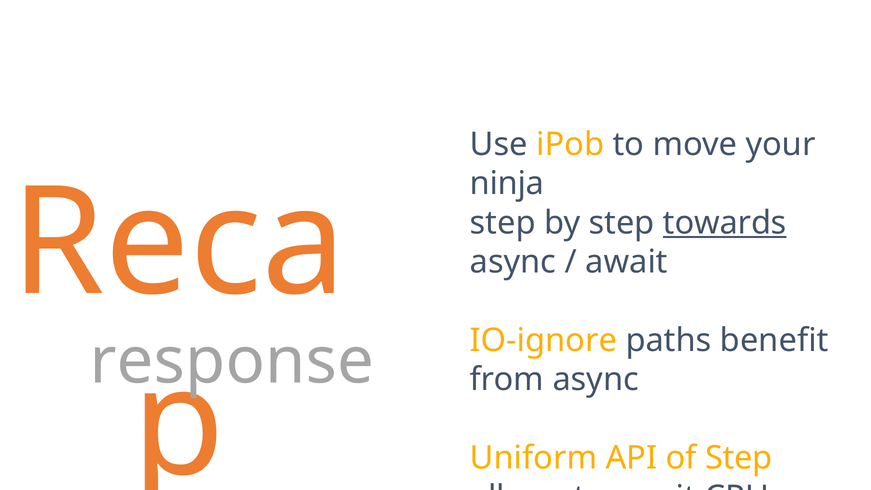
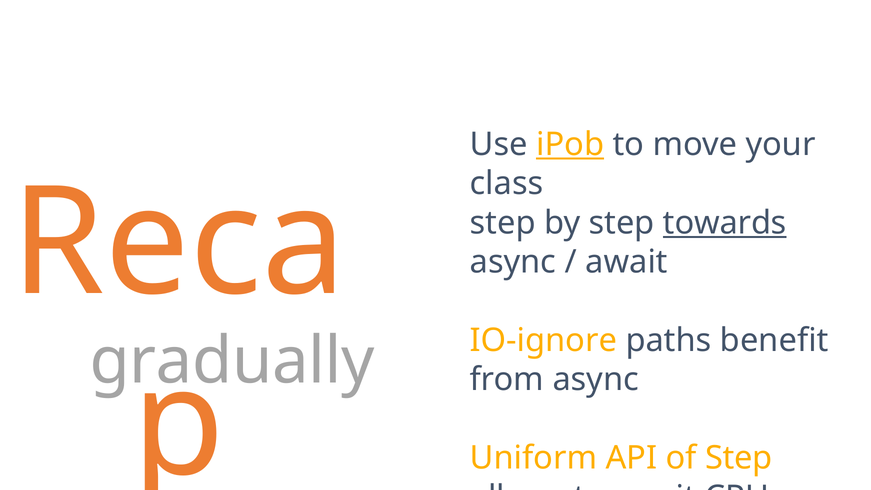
iPob underline: none -> present (570, 144)
ninja: ninja -> class (507, 184)
response: response -> gradually (232, 361)
